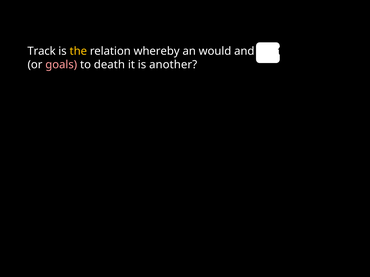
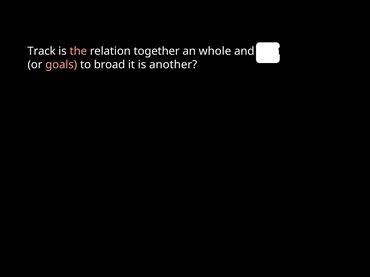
the colour: yellow -> pink (78, 51)
whereby: whereby -> together (157, 51)
would: would -> whole (215, 51)
death: death -> broad (109, 65)
